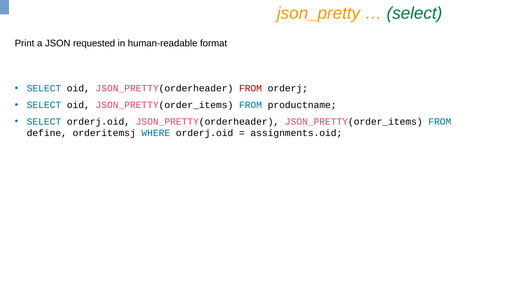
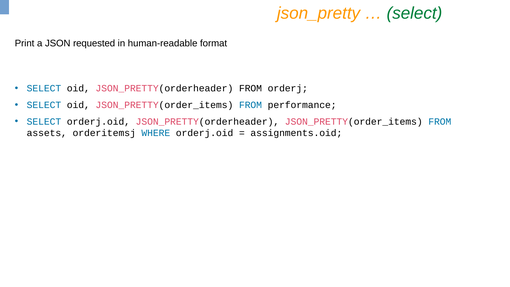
FROM colour: red -> black (250, 88)
productname: productname -> performance (302, 105)
define: define -> assets (47, 133)
